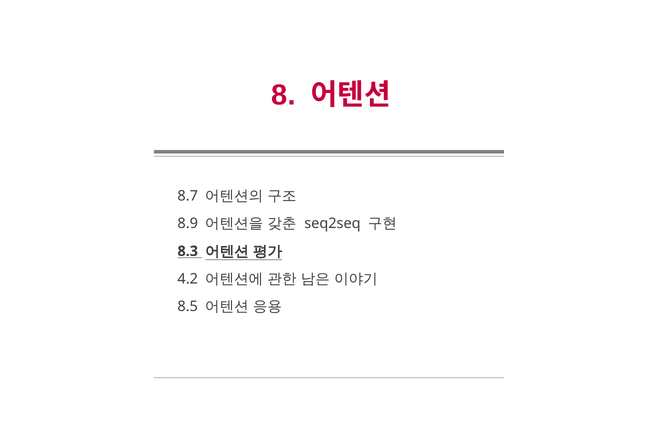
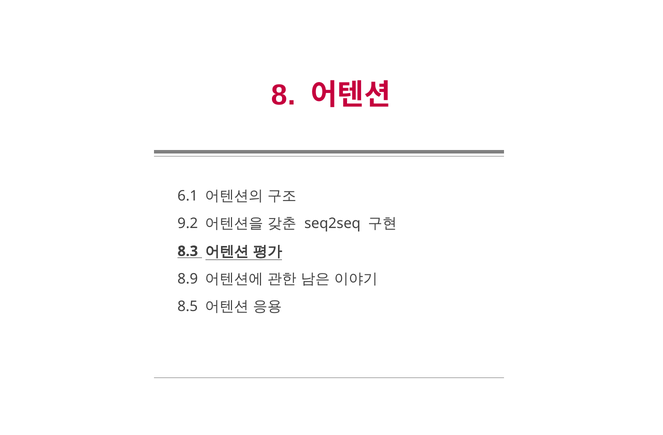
8.7: 8.7 -> 6.1 (188, 196)
8.9: 8.9 -> 9.2 (188, 224)
4.2: 4.2 -> 8.9 (188, 279)
